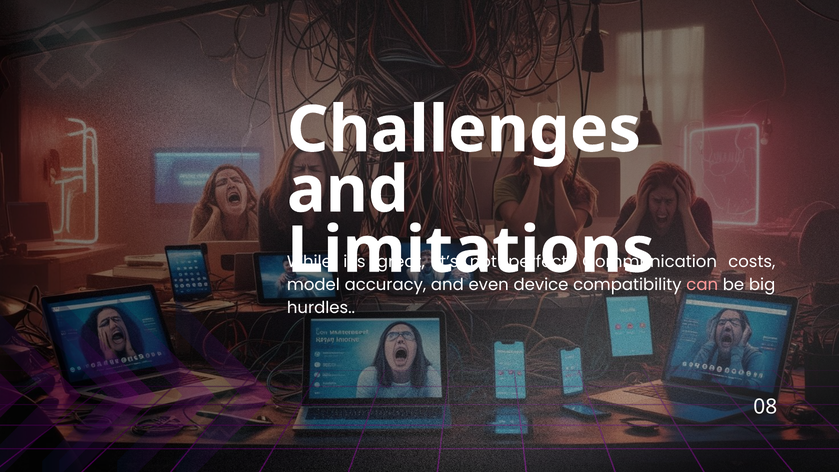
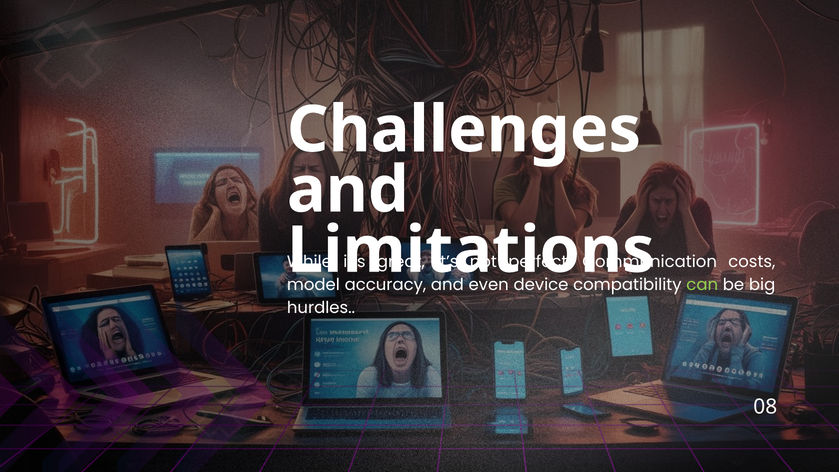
can colour: pink -> light green (702, 285)
